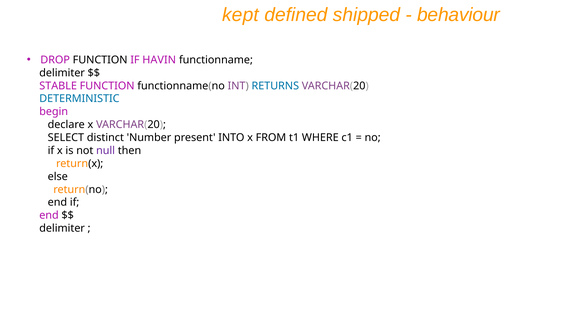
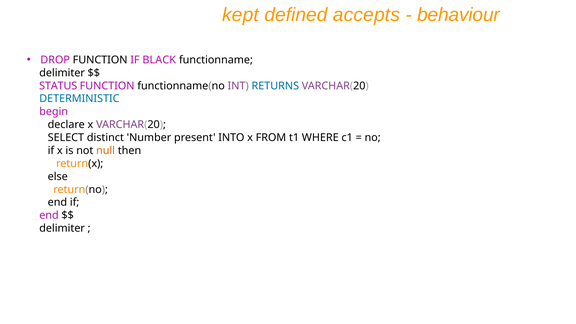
shipped: shipped -> accepts (367, 15)
HAVIN: HAVIN -> BLACK (159, 60)
STABLE: STABLE -> STATUS (58, 86)
null colour: purple -> orange (106, 151)
